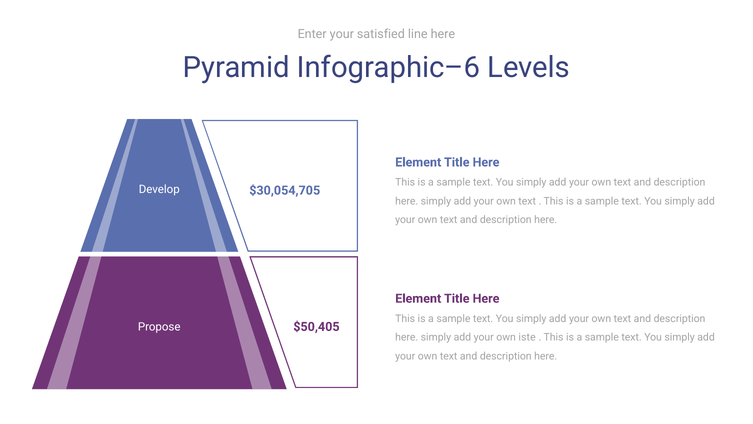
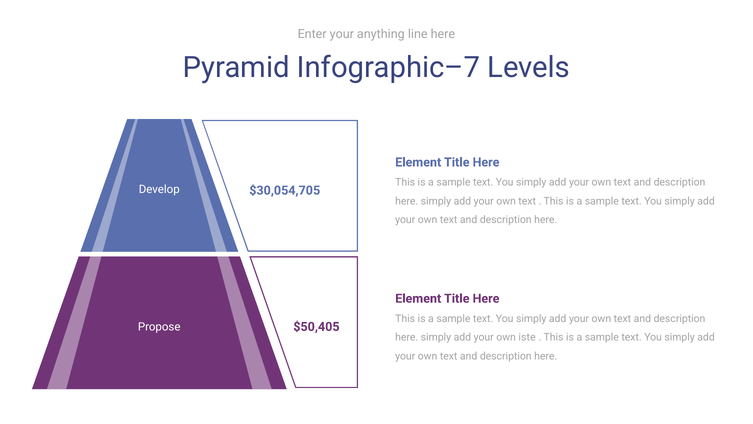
satisfied: satisfied -> anything (381, 34)
Infographic–6: Infographic–6 -> Infographic–7 (388, 67)
